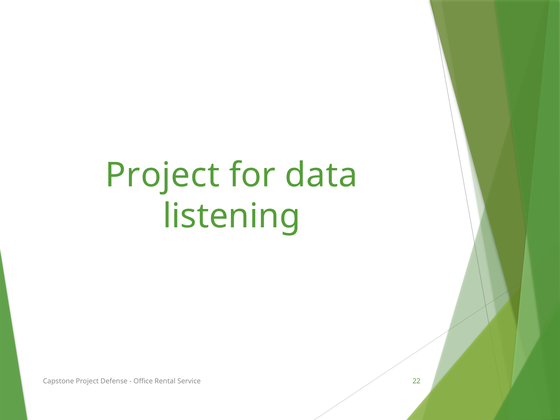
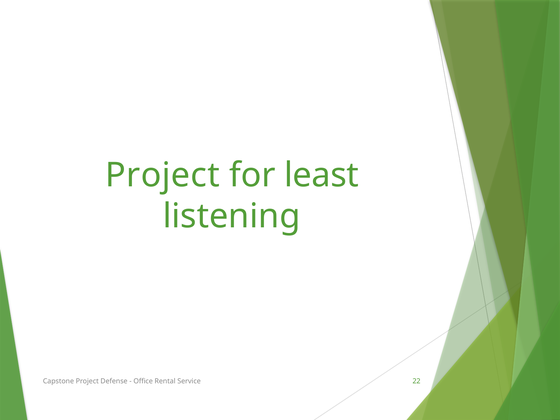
data: data -> least (322, 175)
